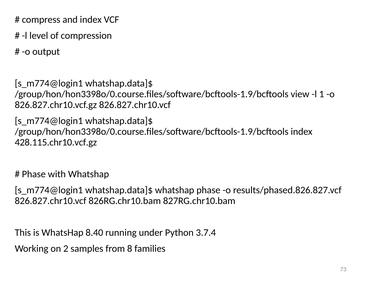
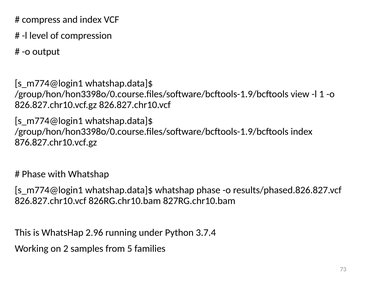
428.115.chr10.vcf.gz: 428.115.chr10.vcf.gz -> 876.827.chr10.vcf.gz (56, 142)
8.40: 8.40 -> 2.96 (94, 233)
8: 8 -> 5 (130, 249)
